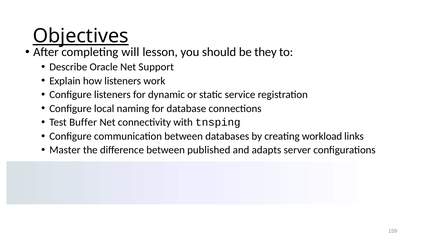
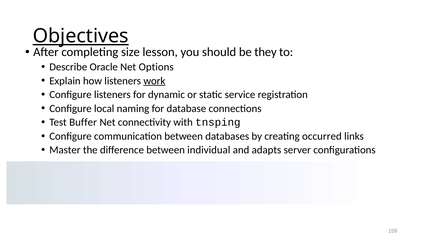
will: will -> size (130, 52)
Support: Support -> Options (156, 67)
work underline: none -> present (154, 81)
workload: workload -> occurred (322, 136)
published: published -> individual (209, 150)
